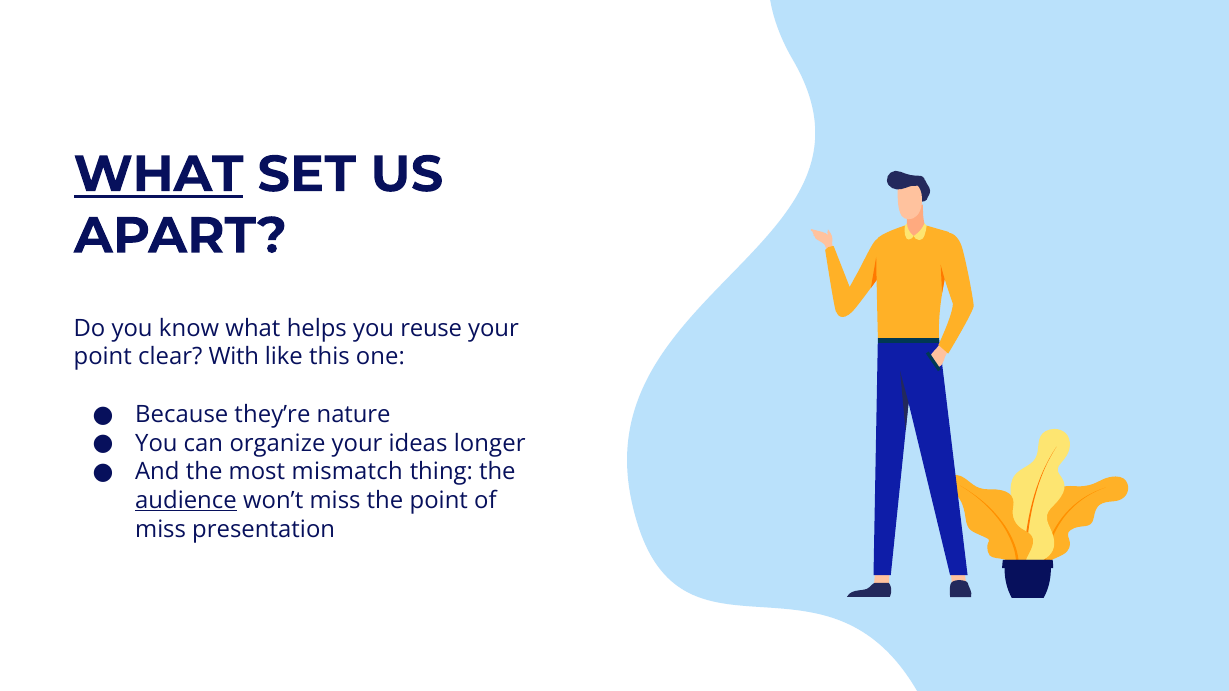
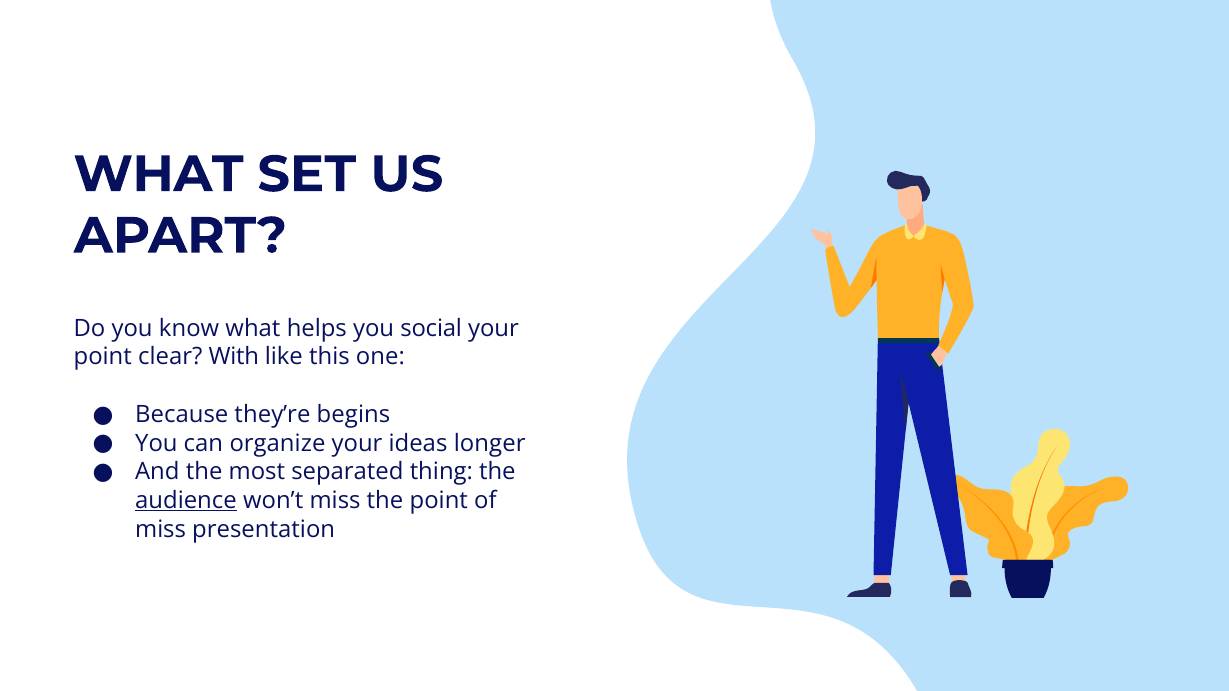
WHAT underline: present -> none (159, 174)
reuse: reuse -> social (431, 329)
nature: nature -> begins (354, 415)
mismatch: mismatch -> separated (347, 472)
